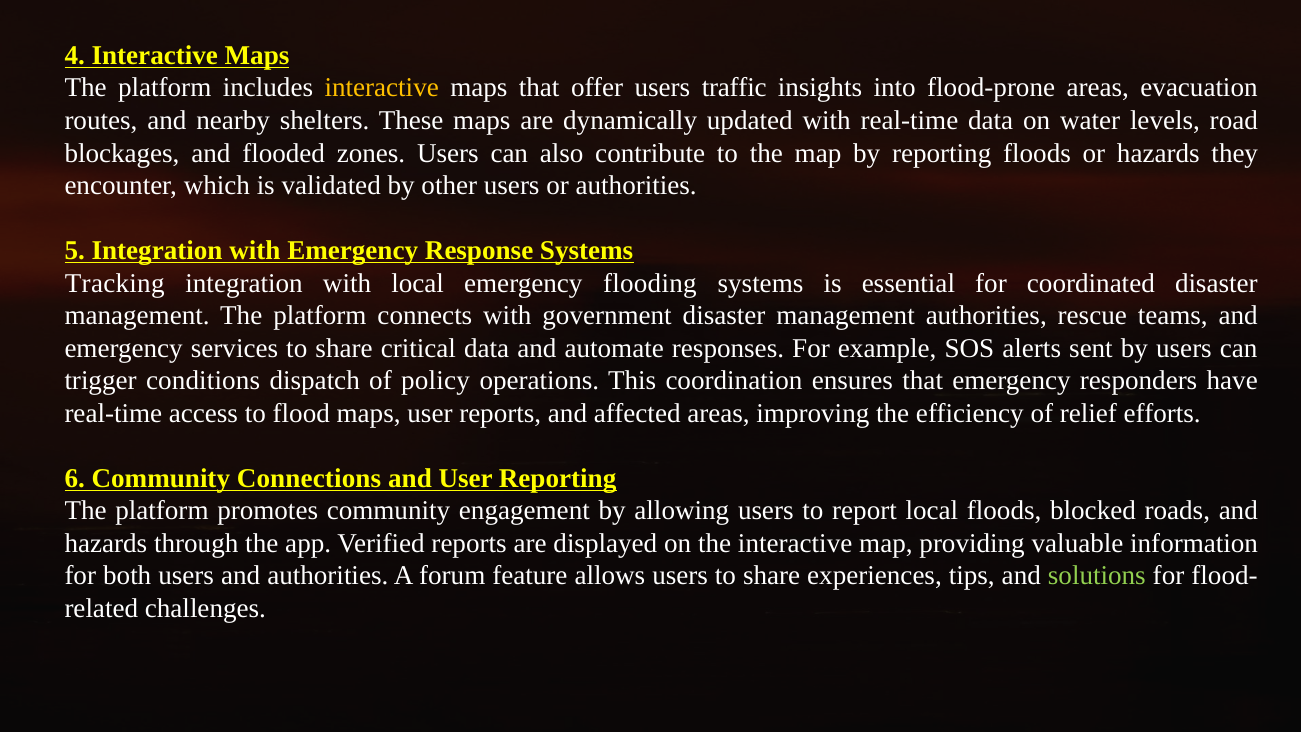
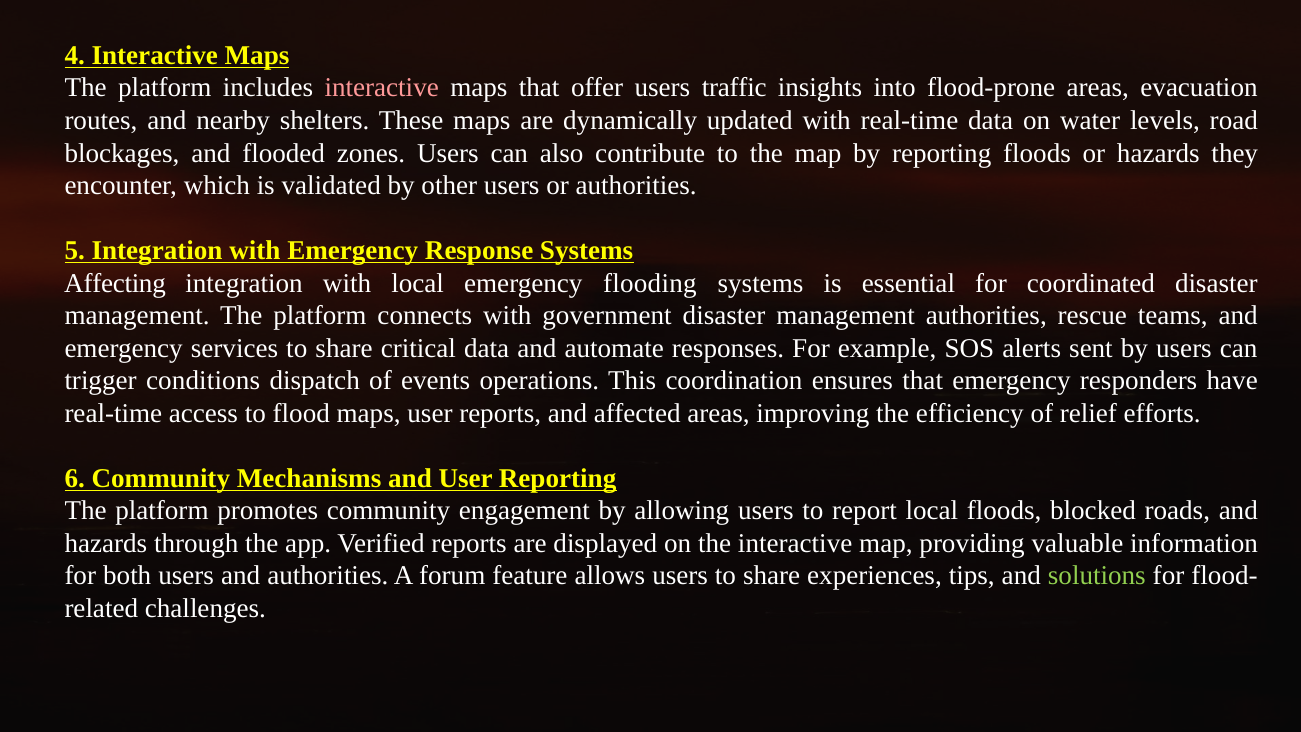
interactive colour: yellow -> pink (382, 88)
Tracking: Tracking -> Affecting (115, 283)
policy: policy -> events (436, 381)
Connections: Connections -> Mechanisms (309, 478)
